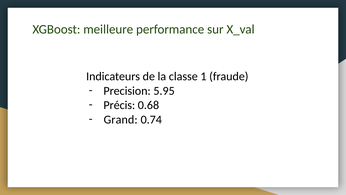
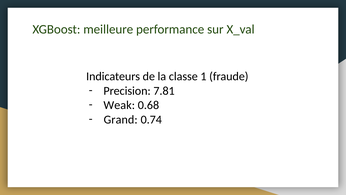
5.95: 5.95 -> 7.81 (164, 91)
Précis: Précis -> Weak (119, 105)
